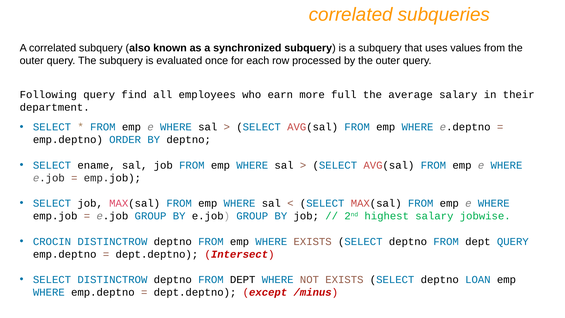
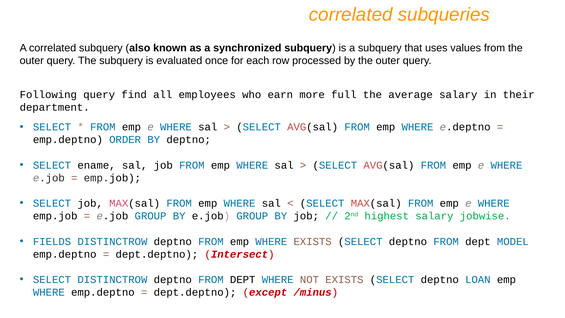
CROCIN: CROCIN -> FIELDS (52, 241)
dept QUERY: QUERY -> MODEL (513, 241)
